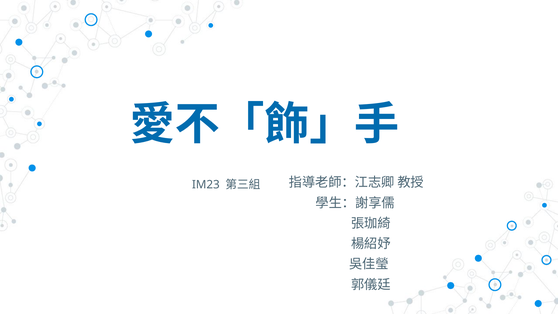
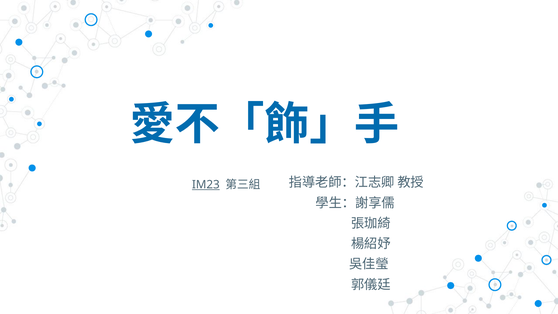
IM23 underline: none -> present (206, 185)
